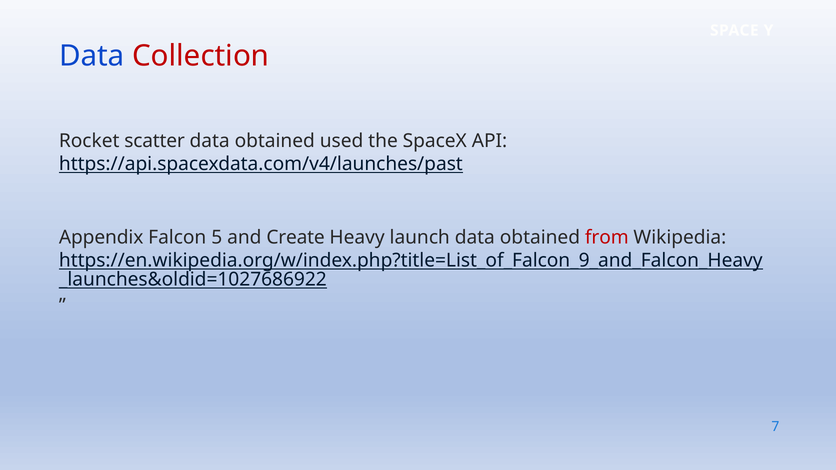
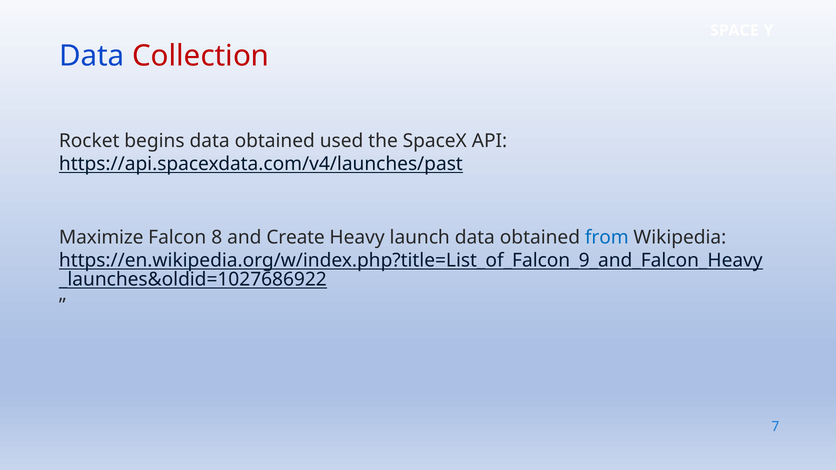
scatter: scatter -> begins (154, 141)
Appendix: Appendix -> Maximize (101, 238)
5: 5 -> 8 (217, 238)
from colour: red -> blue (607, 238)
